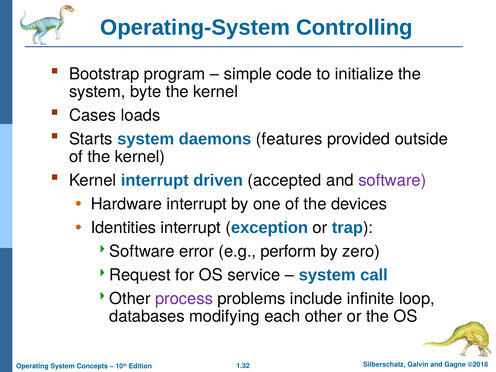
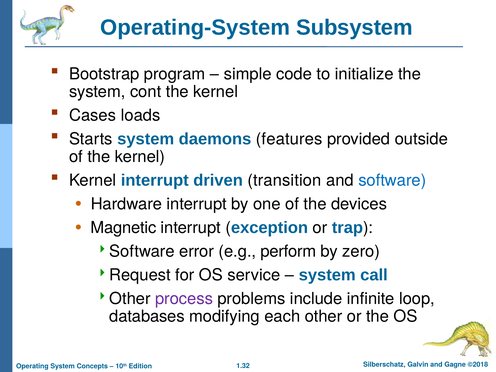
Controlling: Controlling -> Subsystem (354, 28)
byte: byte -> cont (146, 92)
accepted: accepted -> transition (285, 181)
software colour: purple -> blue (392, 181)
Identities: Identities -> Magnetic (123, 228)
